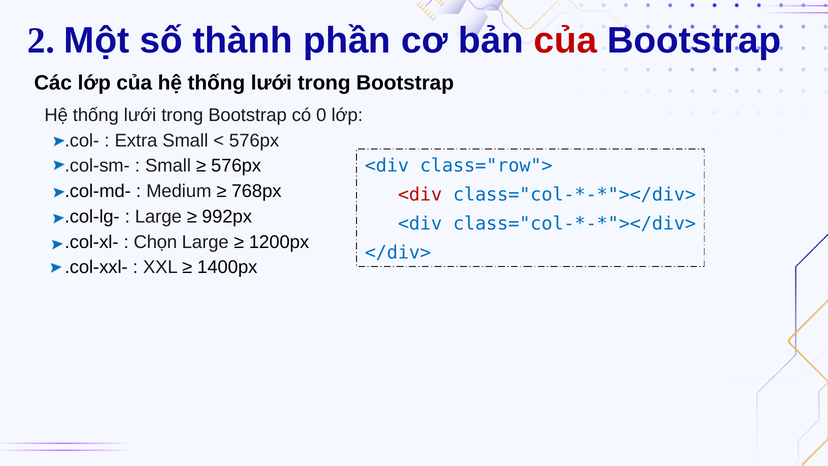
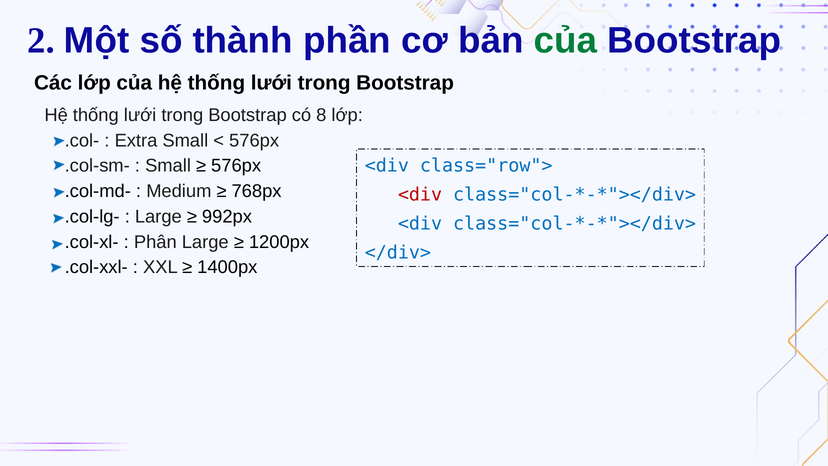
của colour: red -> green (565, 41)
0: 0 -> 8 (321, 115)
Chọn: Chọn -> Phân (155, 242)
